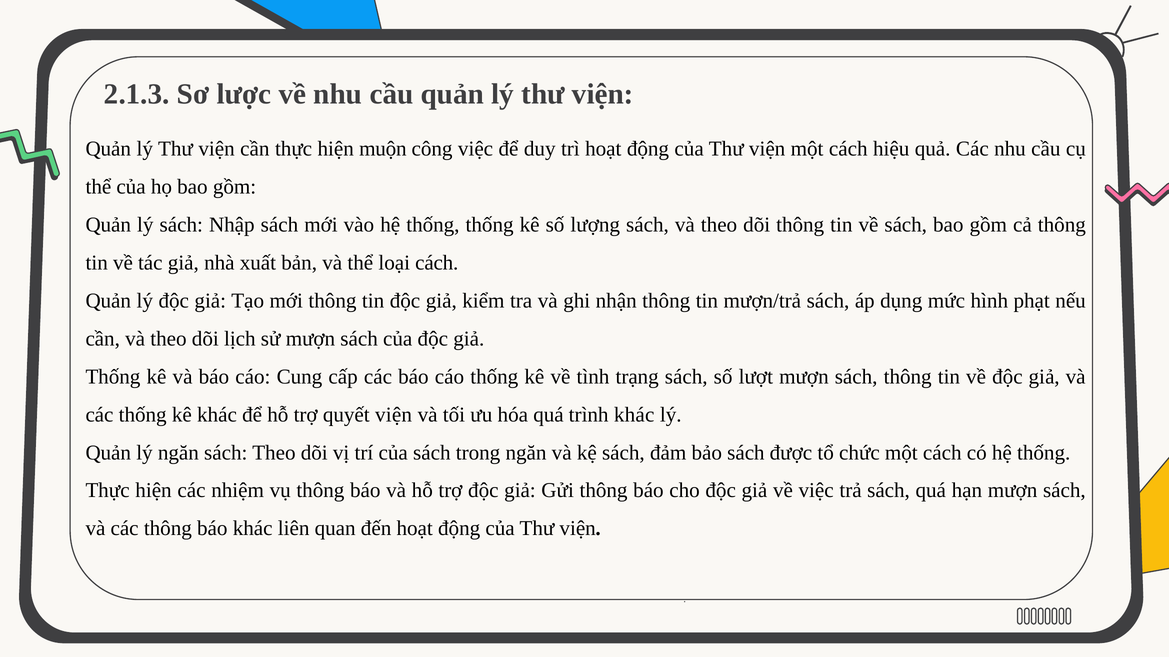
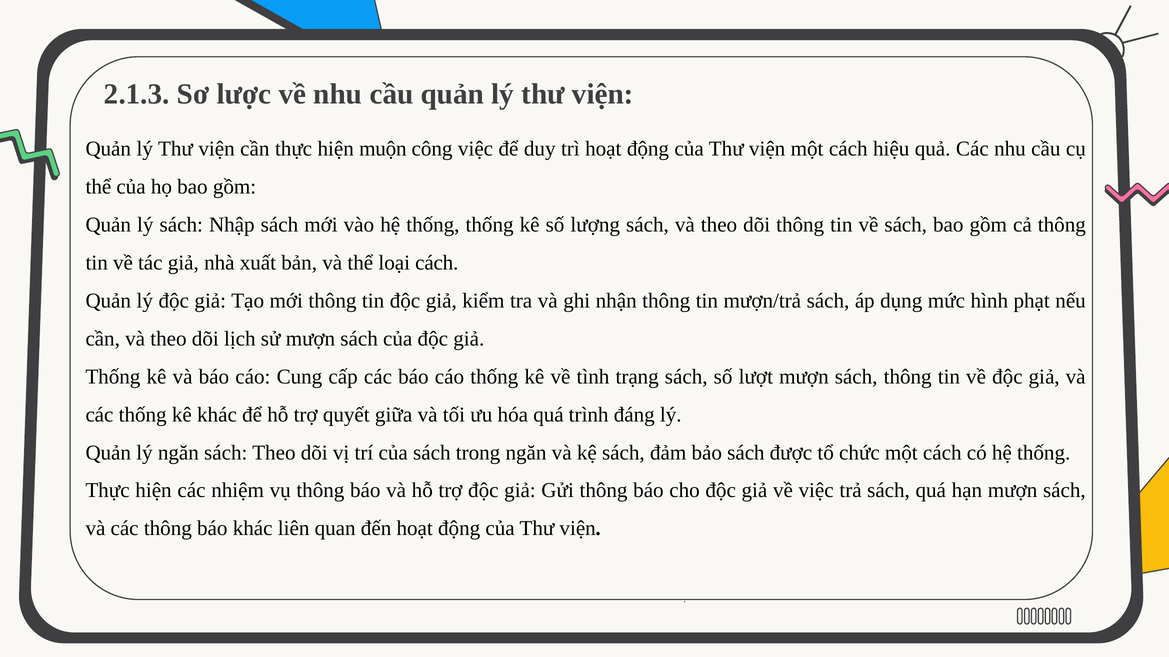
quyết viện: viện -> giữa (394, 415)
trình khác: khác -> đáng (634, 415)
